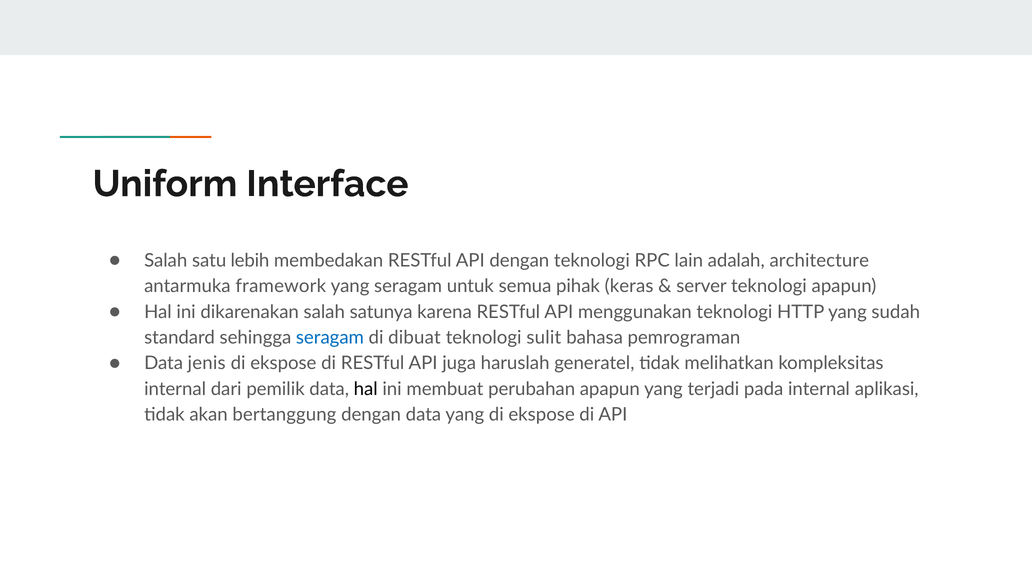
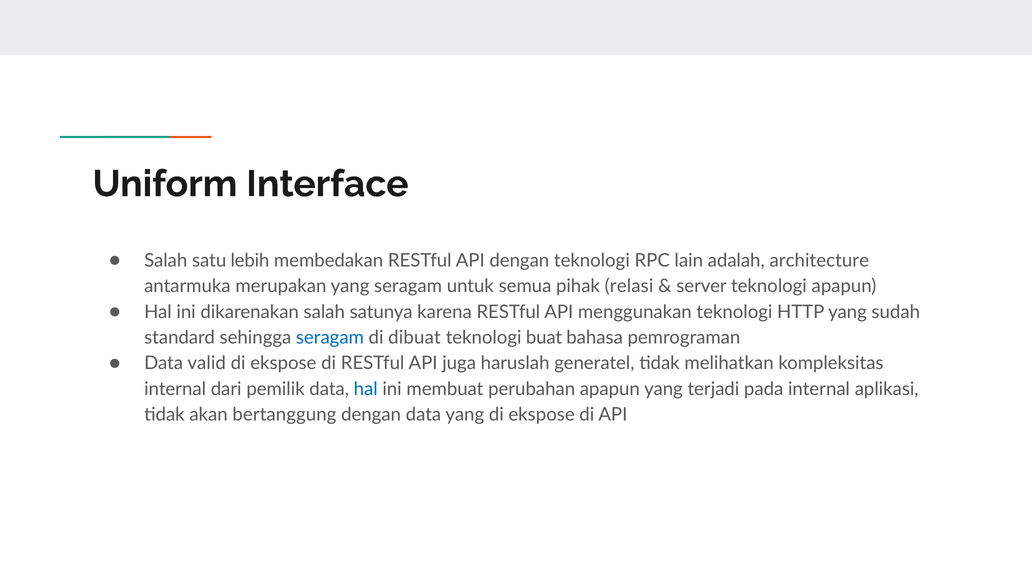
framework: framework -> merupakan (281, 287)
keras: keras -> relasi (629, 287)
sulit: sulit -> buat (544, 338)
jenis: jenis -> valid (207, 364)
hal colour: black -> blue (366, 389)
